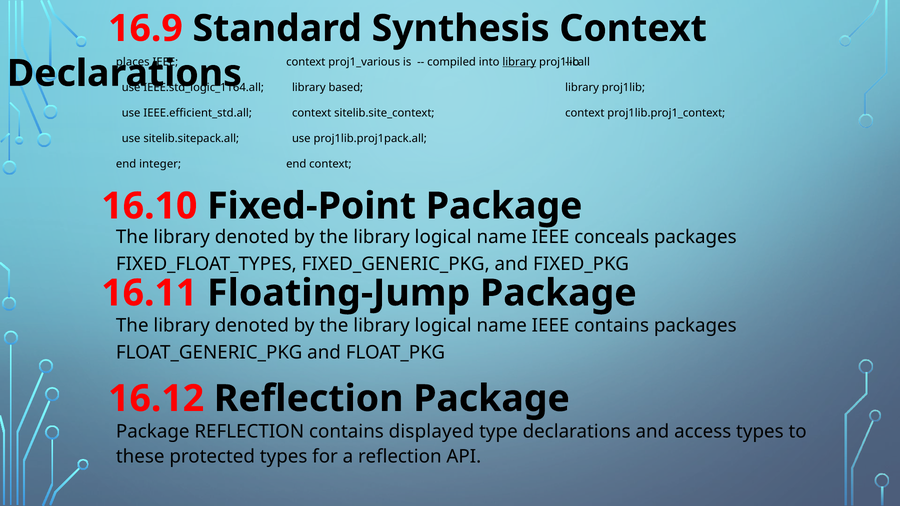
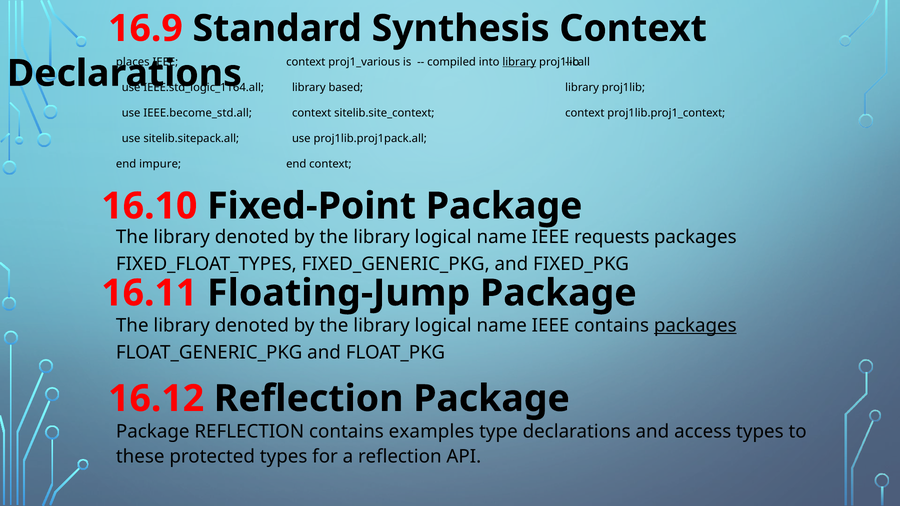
IEEE.efficient_std.all: IEEE.efficient_std.all -> IEEE.become_std.all (198, 113)
integer: integer -> impure (160, 164)
conceals: conceals -> requests (612, 237)
packages underline: none -> present (695, 326)
displayed: displayed -> examples (431, 432)
